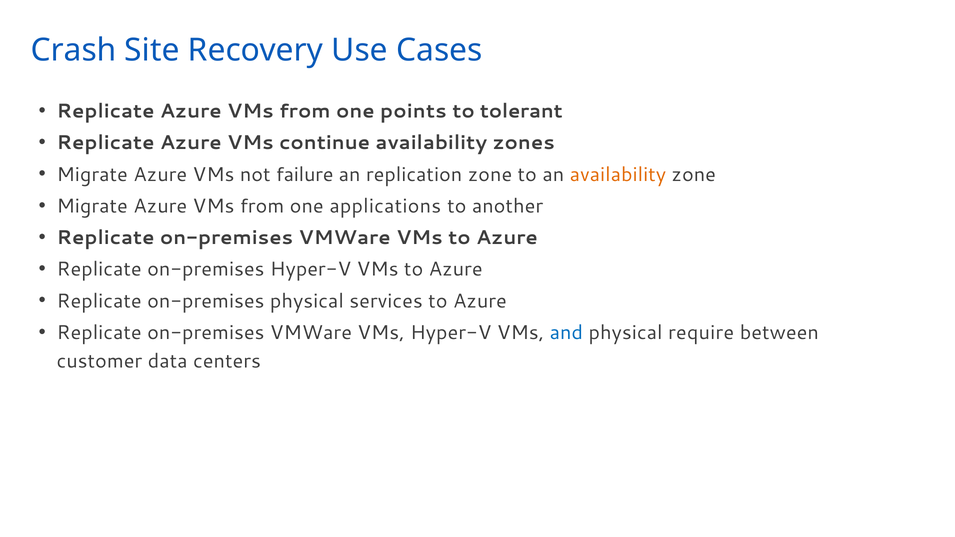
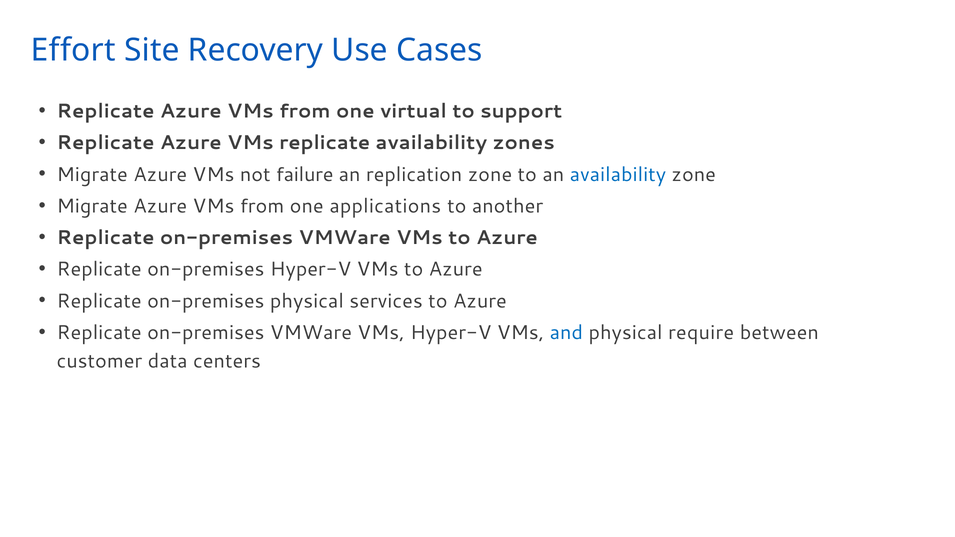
Crash: Crash -> Effort (73, 50)
points: points -> virtual (413, 111)
tolerant: tolerant -> support (521, 111)
VMs continue: continue -> replicate (325, 143)
availability colour: orange -> blue (618, 174)
